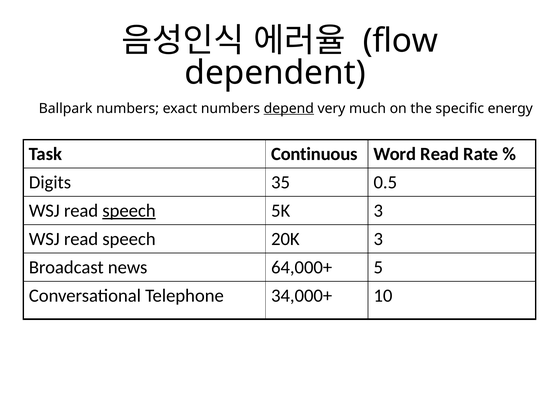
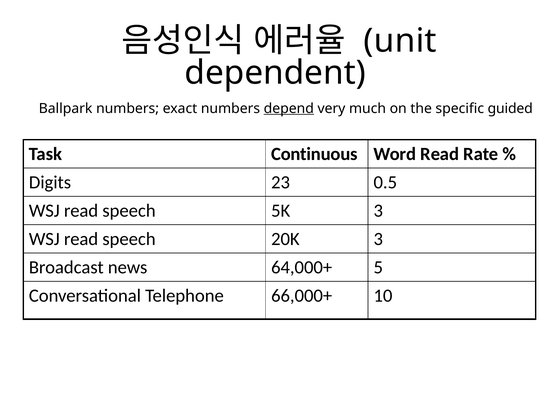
flow: flow -> unit (400, 41)
energy: energy -> guided (510, 108)
35: 35 -> 23 (281, 182)
speech underline: present -> none (129, 211)
34,000+: 34,000+ -> 66,000+ (302, 296)
